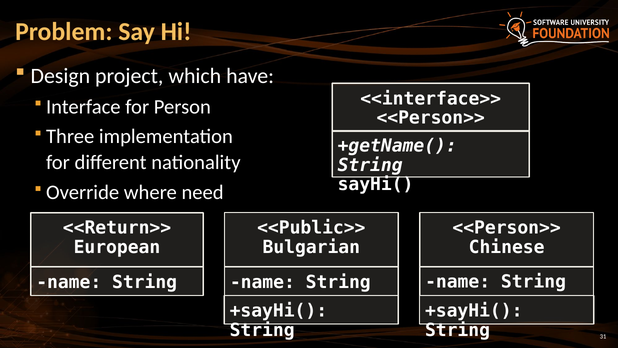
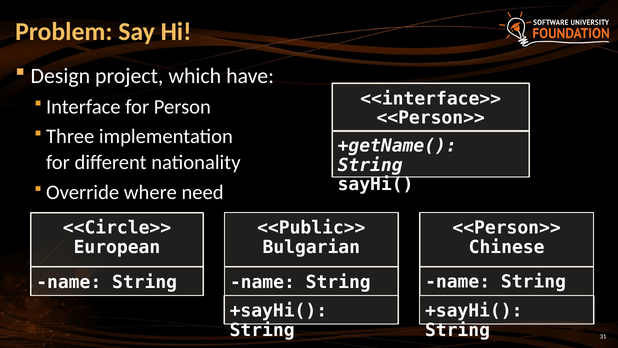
<<Return>>: <<Return>> -> <<Circle>> (117, 228)
